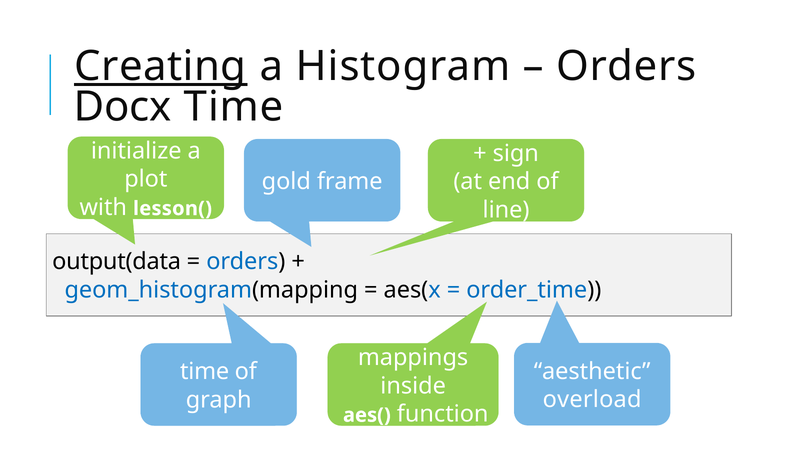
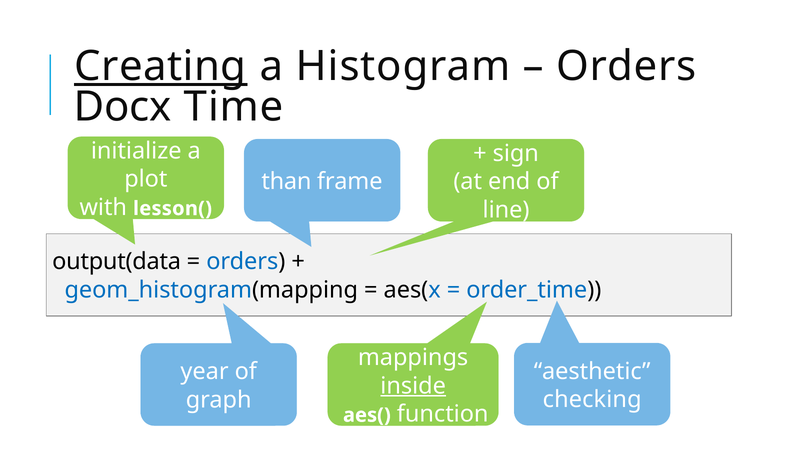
gold: gold -> than (286, 181)
time: time -> year (205, 371)
inside underline: none -> present (413, 385)
overload: overload -> checking (592, 399)
